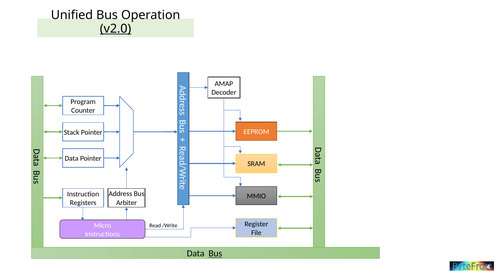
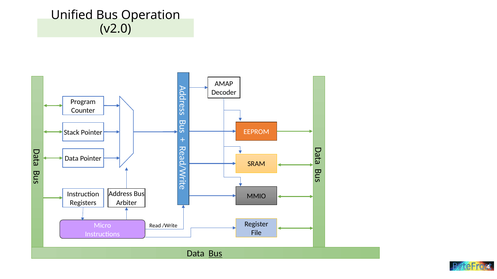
v2.0 underline: present -> none (116, 29)
